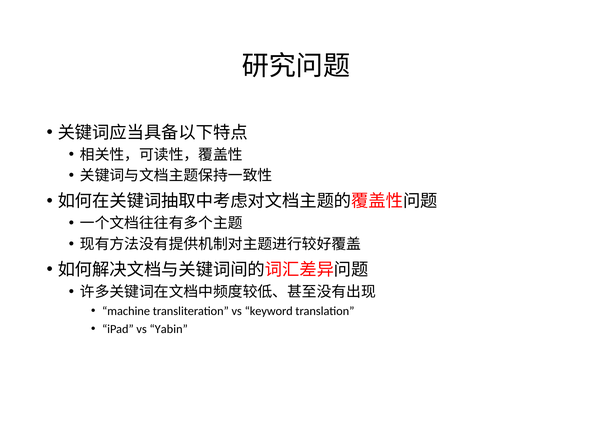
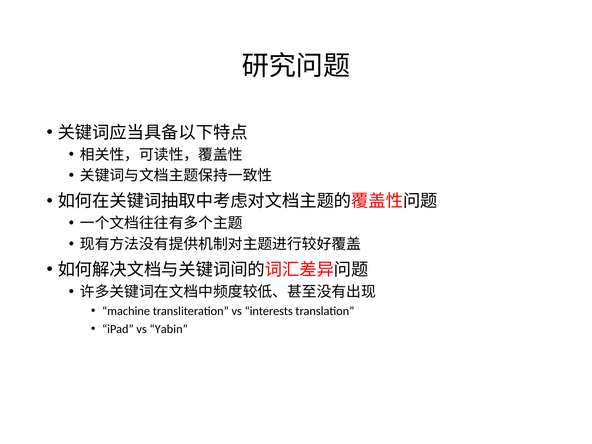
keyword: keyword -> interests (269, 311)
